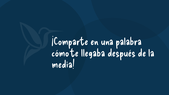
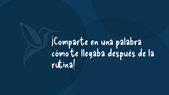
media: media -> rutina (63, 64)
